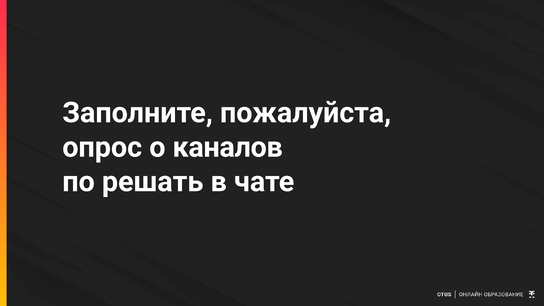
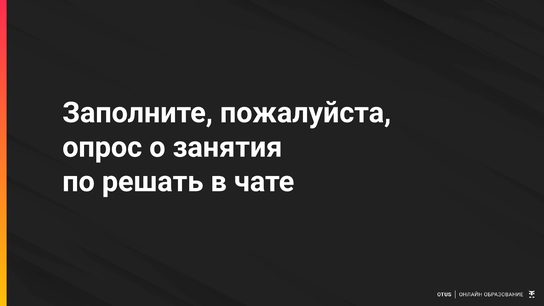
каналов: каналов -> занятия (227, 147)
